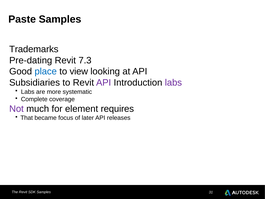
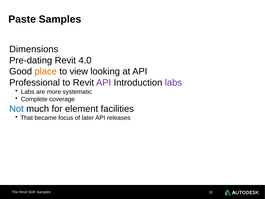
Trademarks: Trademarks -> Dimensions (34, 49)
7.3: 7.3 -> 4.0 (85, 60)
place colour: blue -> orange (46, 71)
Subsidiaries: Subsidiaries -> Professional (35, 83)
Not colour: purple -> blue (16, 109)
requires: requires -> facilities (117, 109)
